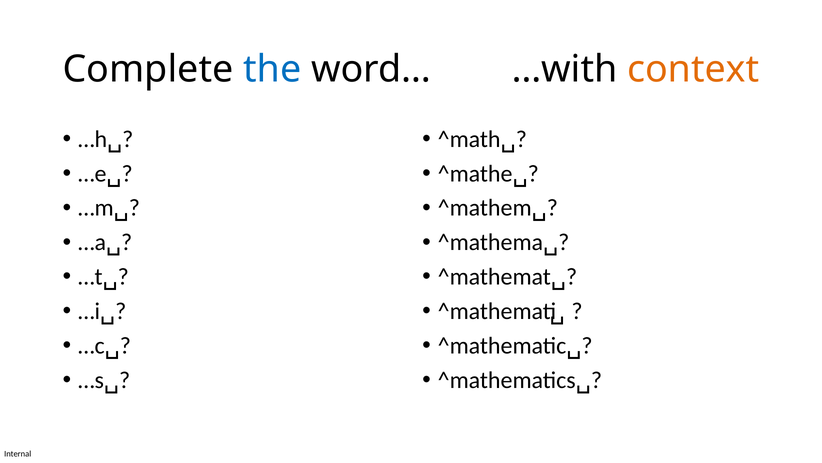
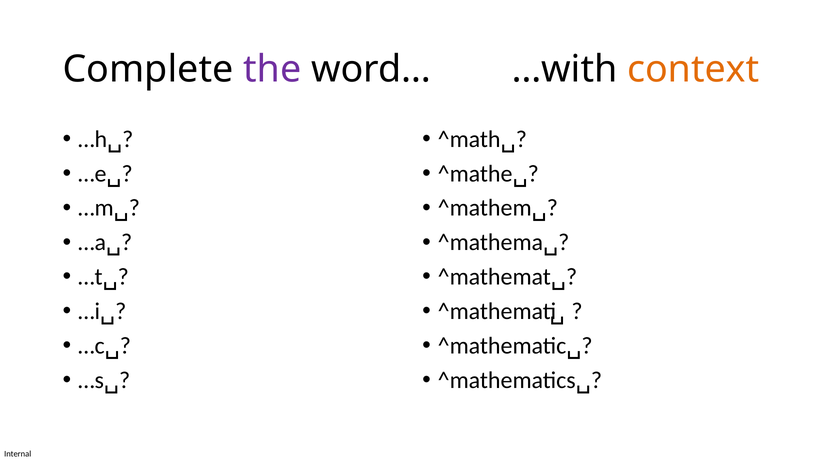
the colour: blue -> purple (272, 69)
